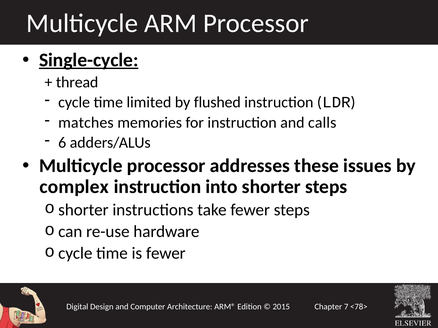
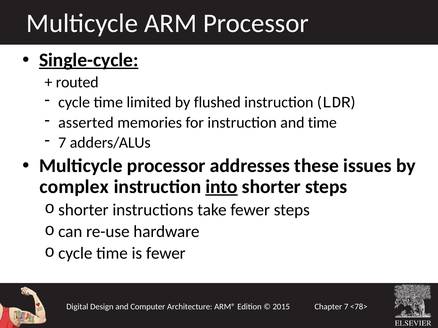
thread: thread -> routed (77, 82)
matches: matches -> asserted (86, 123)
and calls: calls -> time (322, 123)
6: 6 -> 7 (62, 143)
into underline: none -> present (222, 187)
